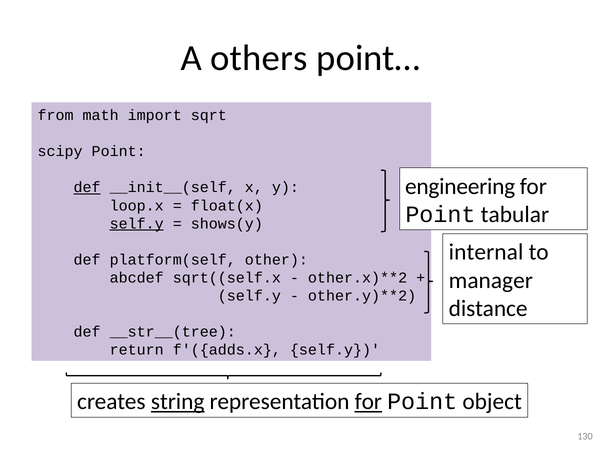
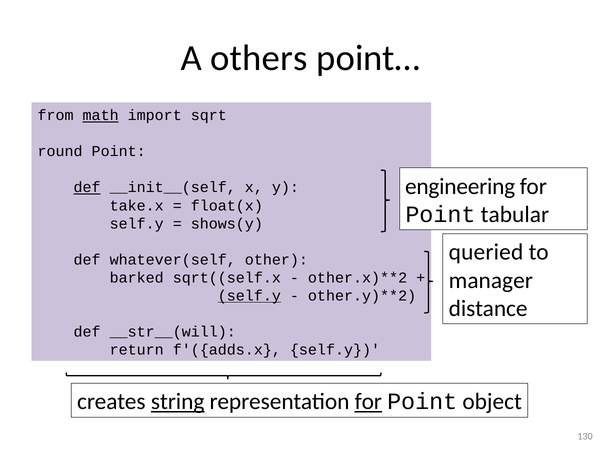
math underline: none -> present (101, 115)
scipy: scipy -> round (60, 151)
loop.x: loop.x -> take.x (137, 205)
self.y underline: present -> none (137, 223)
internal: internal -> queried (486, 252)
platform(self: platform(self -> whatever(self (173, 260)
abcdef: abcdef -> barked (137, 278)
self.y underline: none -> present (249, 296)
__str__(tree: __str__(tree -> __str__(will (173, 332)
